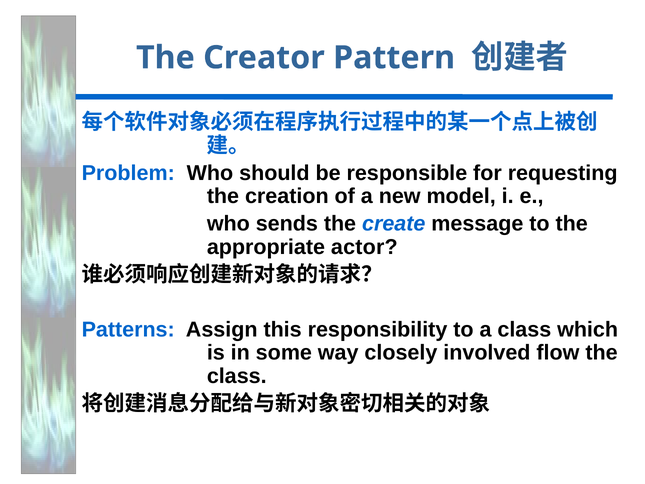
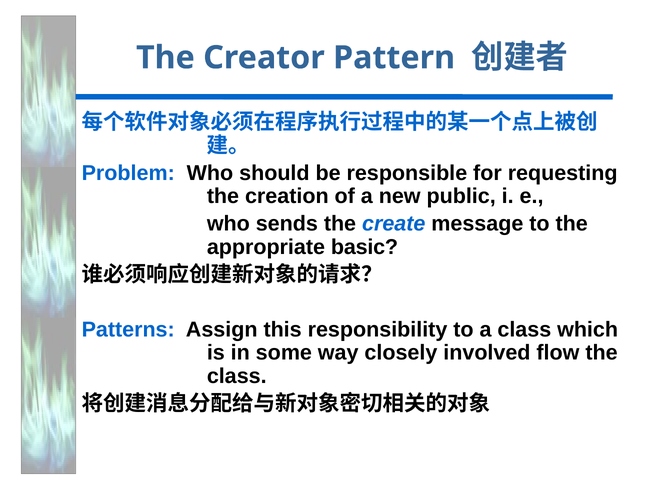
model: model -> public (461, 196)
actor: actor -> basic (365, 247)
